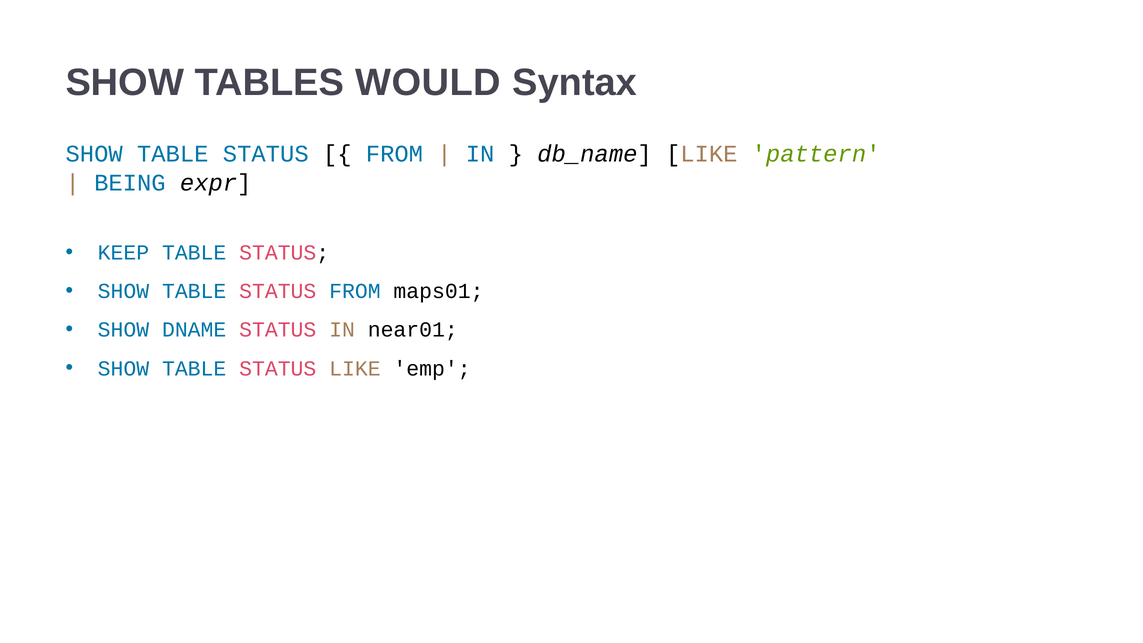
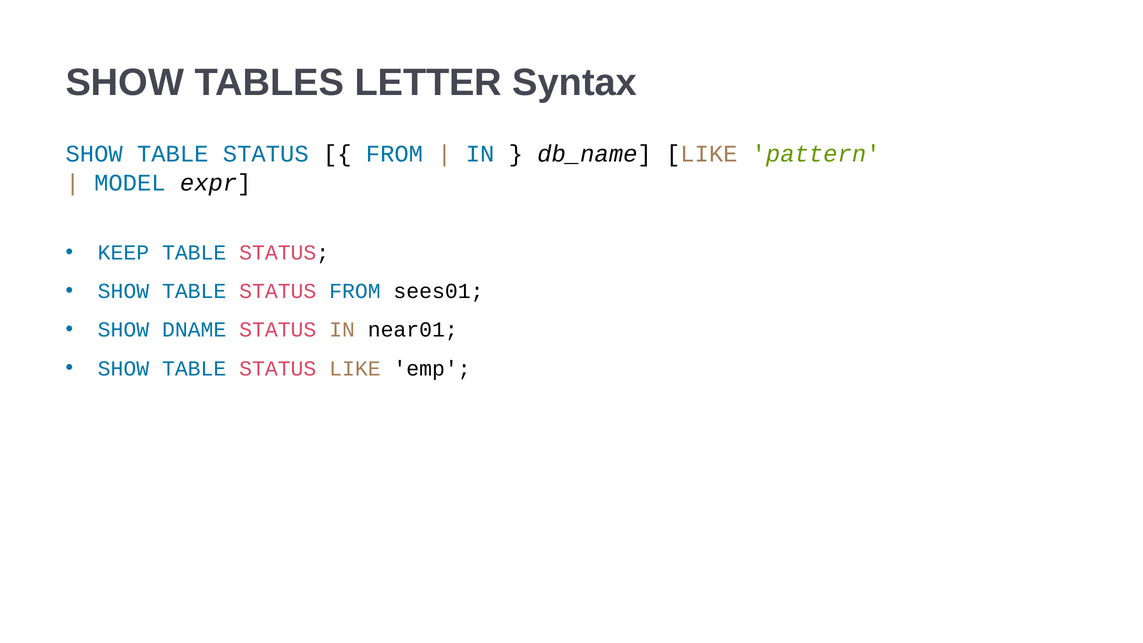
WOULD: WOULD -> LETTER (428, 83)
BEING: BEING -> MODEL (130, 183)
maps01: maps01 -> sees01 (438, 291)
